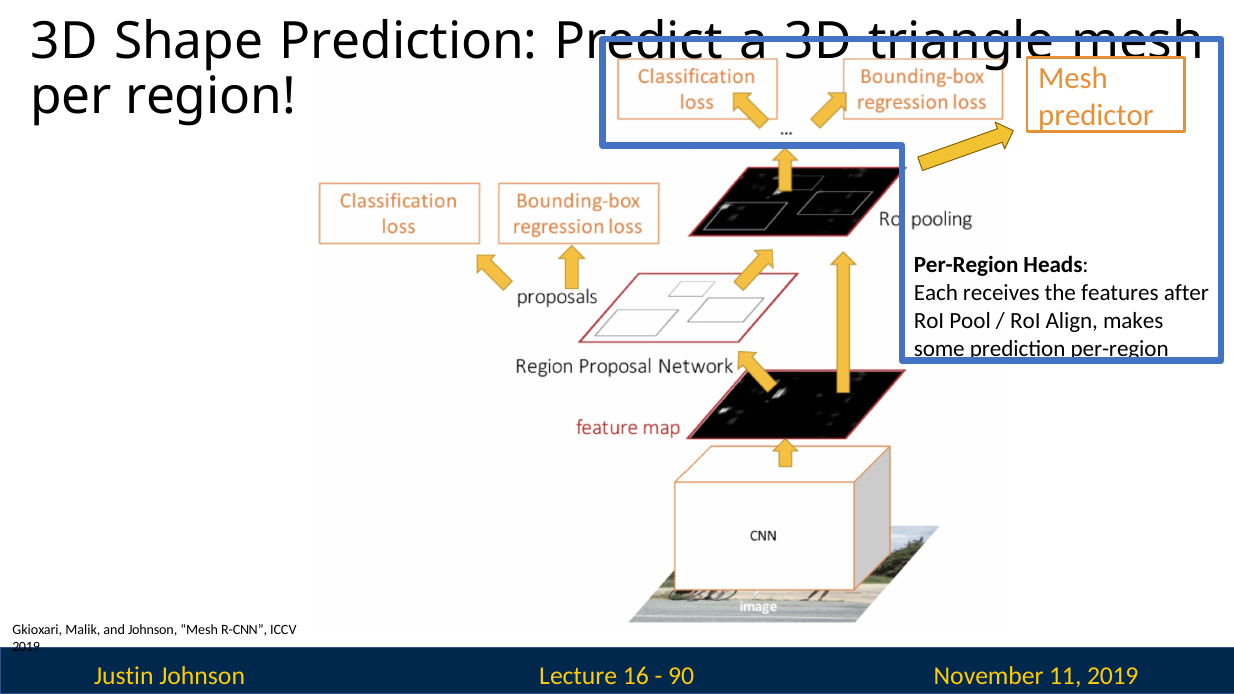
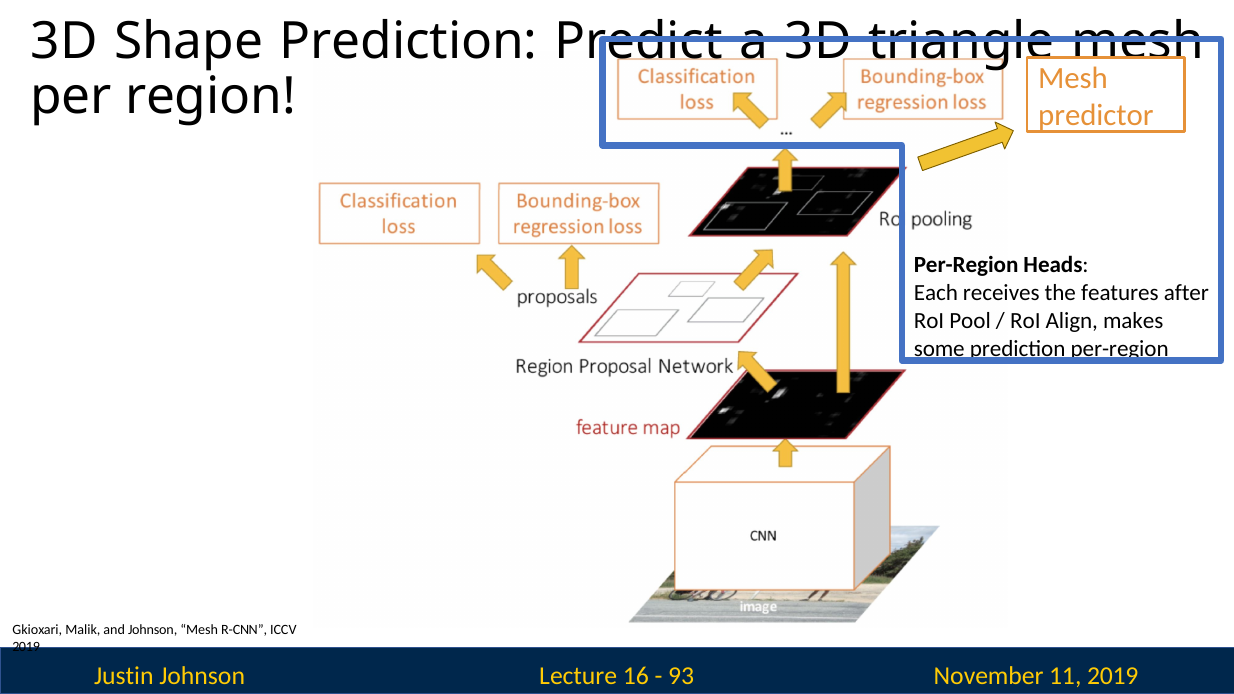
90: 90 -> 93 (681, 676)
